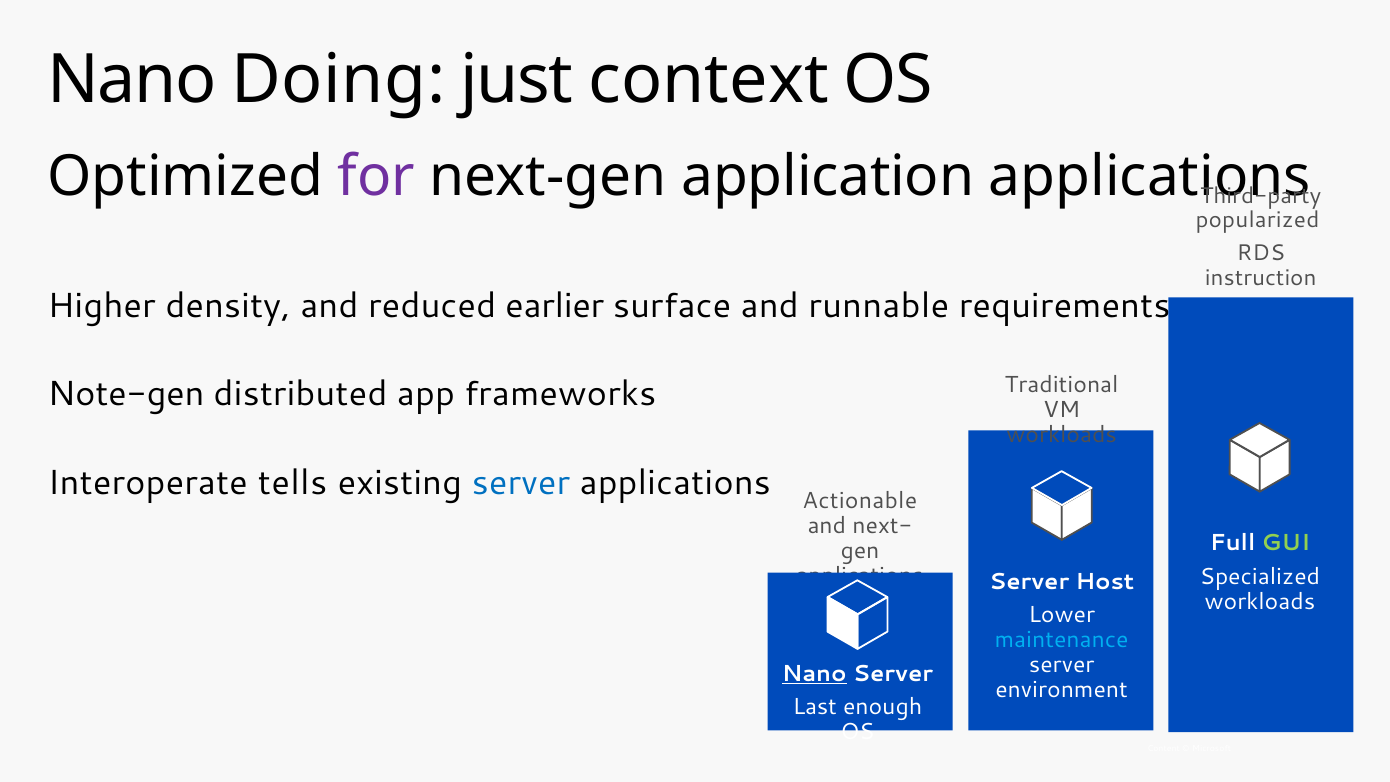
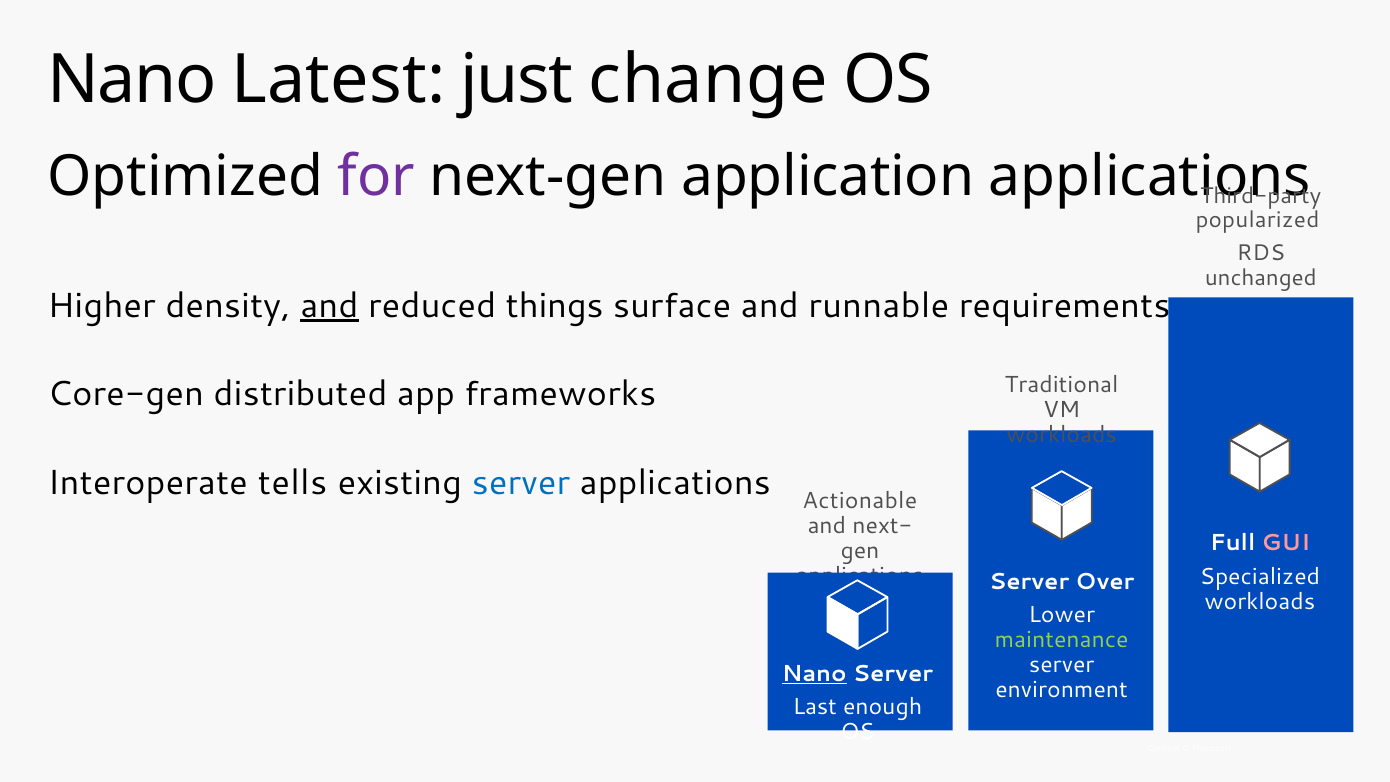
Doing: Doing -> Latest (338, 80)
context: context -> change (708, 80)
instruction: instruction -> unchanged (1261, 278)
and underline: none -> present (329, 306)
earlier: earlier -> things (555, 306)
Note-gen: Note-gen -> Core-gen (126, 394)
GUI colour: light green -> pink (1286, 543)
Host: Host -> Over (1105, 582)
maintenance colour: light blue -> light green (1062, 640)
